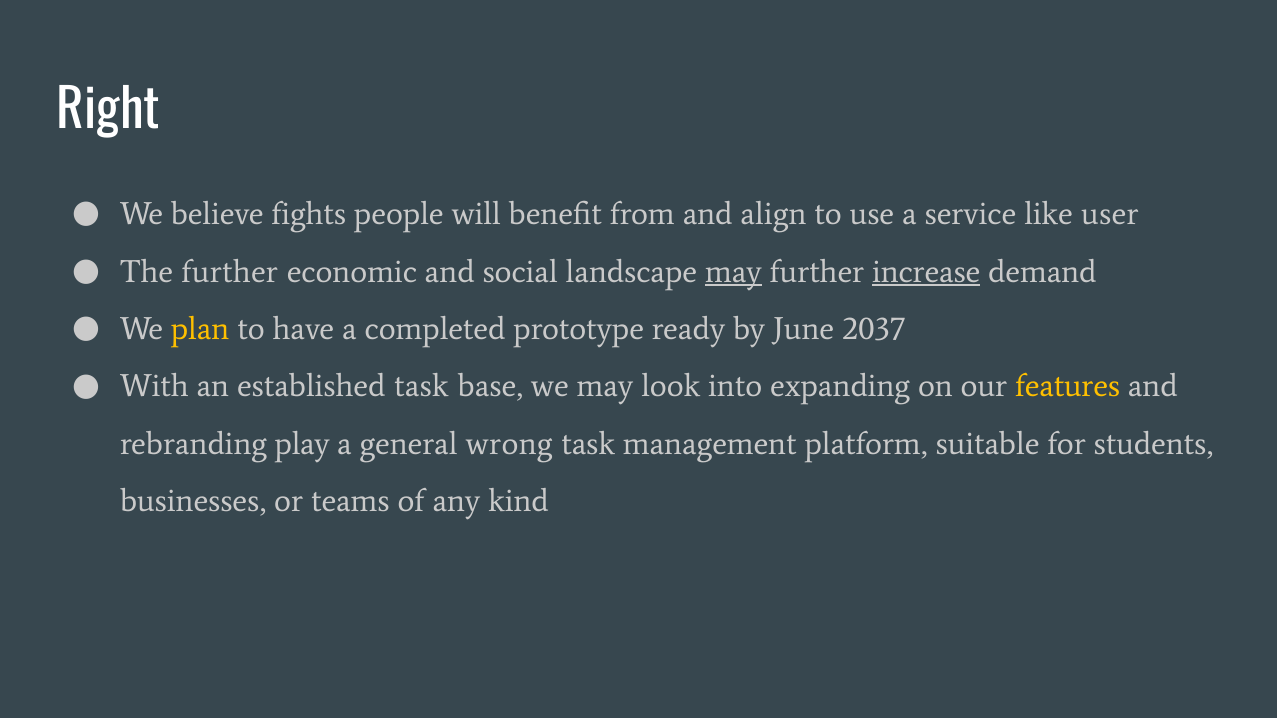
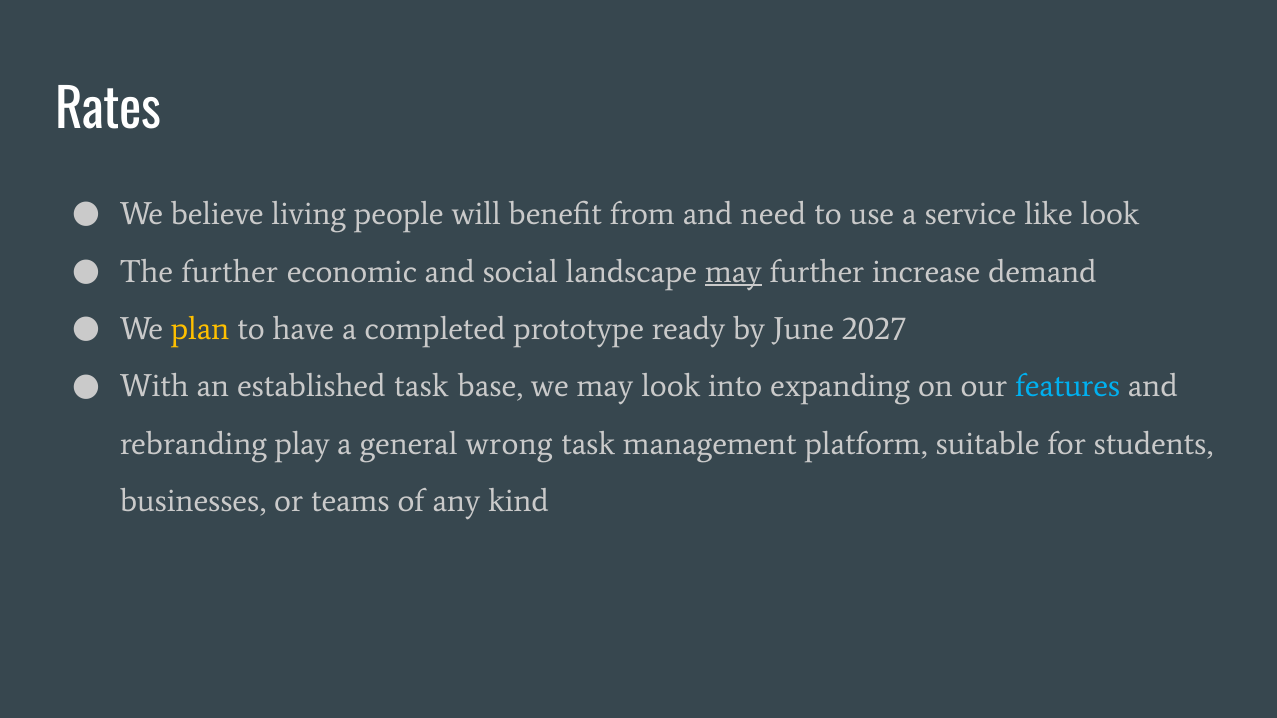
Right: Right -> Rates (109, 111)
fights: fights -> living (309, 214)
align: align -> need (773, 214)
like user: user -> look (1110, 214)
increase underline: present -> none (926, 272)
2037: 2037 -> 2027 (873, 329)
features colour: yellow -> light blue (1068, 387)
